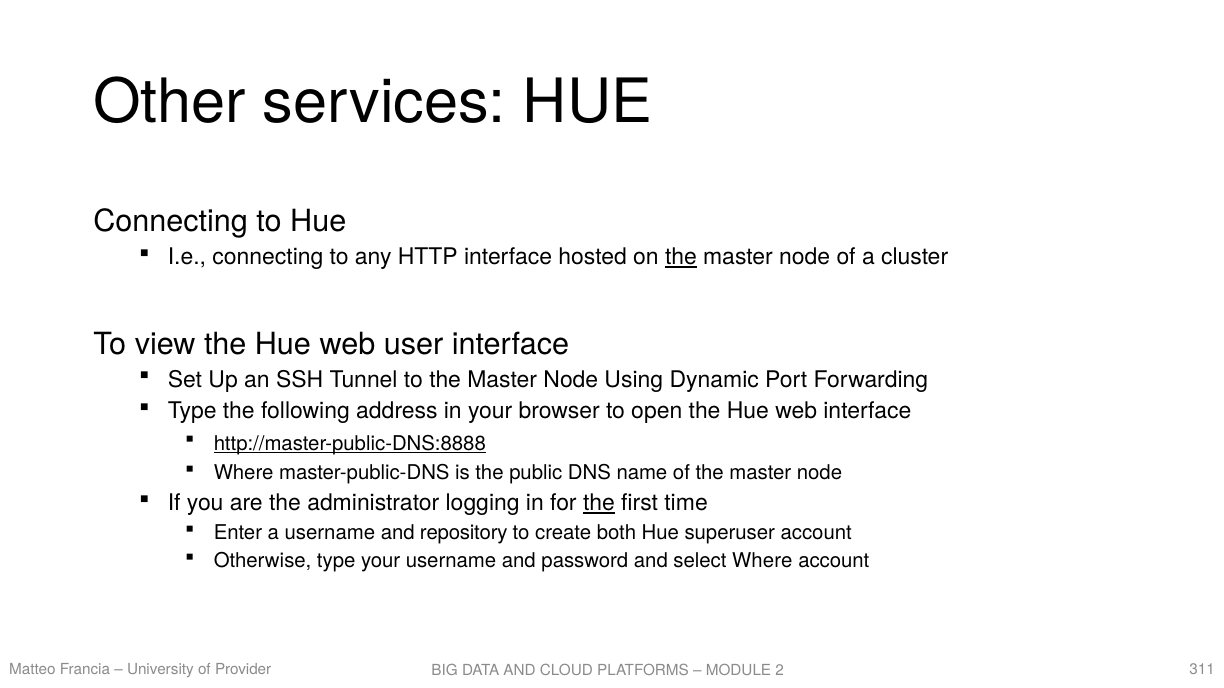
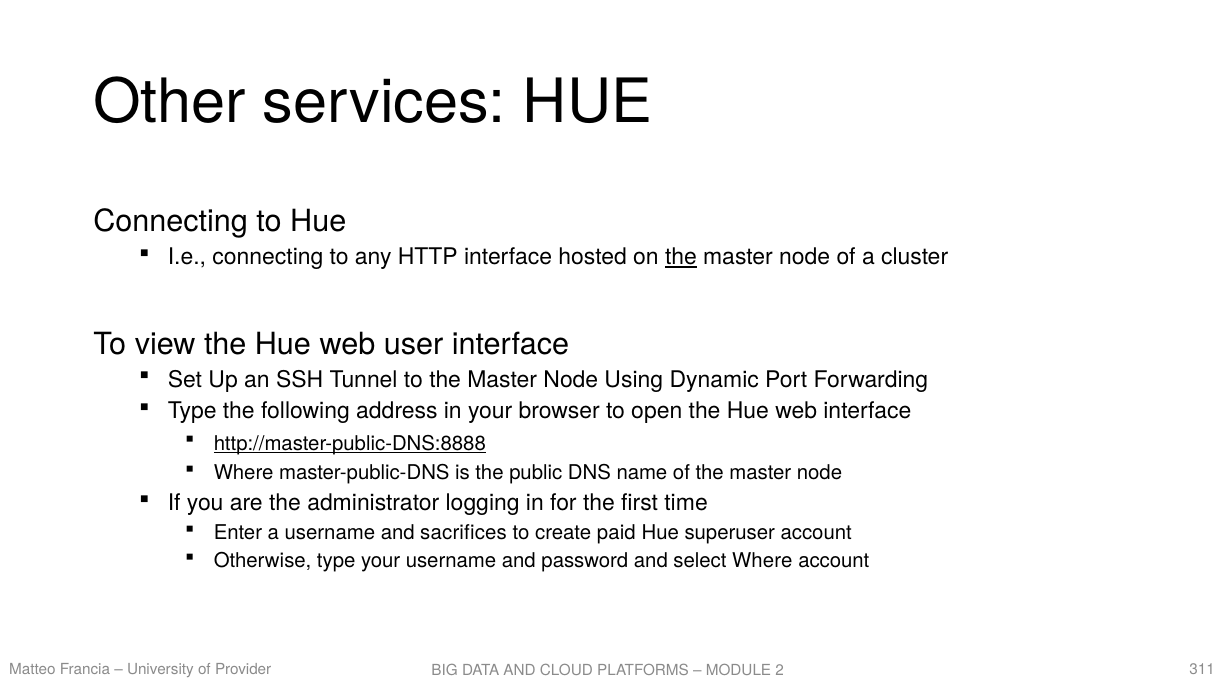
the underline: present -> none (599, 503)
repository: repository -> sacrifices (464, 533)
both: both -> paid (616, 533)
